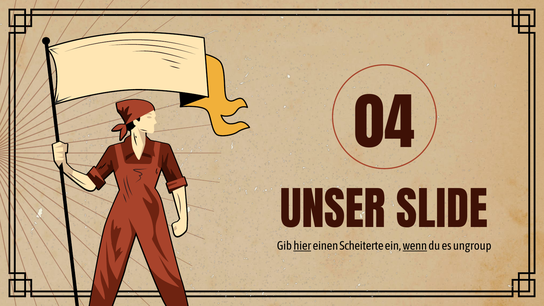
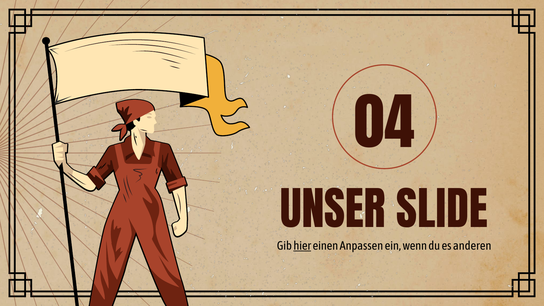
Scheiterte: Scheiterte -> Anpassen (361, 246)
wenn underline: present -> none (415, 246)
ungroup: ungroup -> anderen (472, 246)
